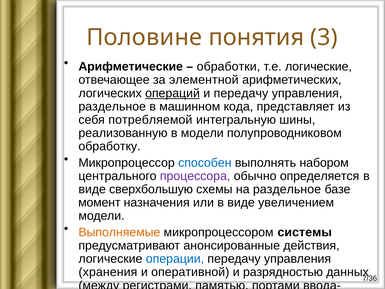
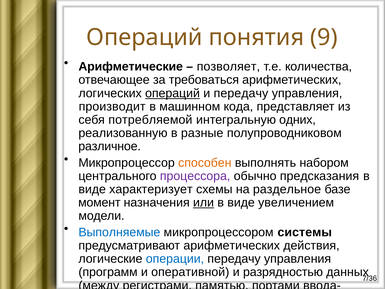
Половине: Половине -> Операций (144, 37)
3: 3 -> 9 (324, 37)
обработки: обработки -> позволяет (228, 67)
т.е логические: логические -> количества (319, 67)
элементной: элементной -> требоваться (204, 80)
раздельное: раздельное -> производит (112, 106)
шины: шины -> одних (297, 120)
в модели: модели -> разные (202, 133)
обработку: обработку -> различное (110, 146)
способен colour: blue -> orange (205, 163)
определяется: определяется -> предсказания (320, 176)
сверхбольшую: сверхбольшую -> характеризует (151, 189)
или underline: none -> present (204, 202)
Выполняемые colour: orange -> blue (119, 232)
предусматривают анонсированные: анонсированные -> арифметических (232, 245)
хранения: хранения -> программ (108, 272)
